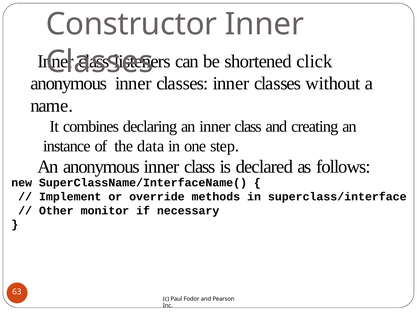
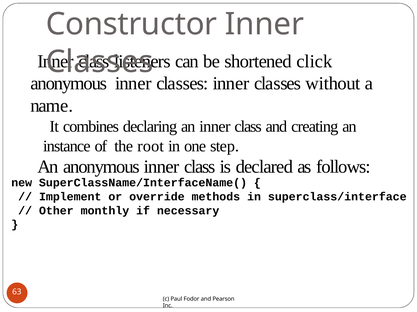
data: data -> root (151, 146)
monitor: monitor -> monthly (105, 211)
